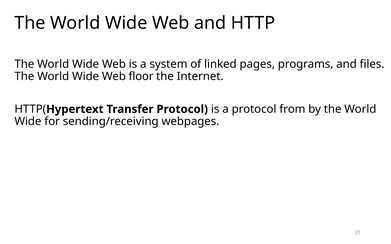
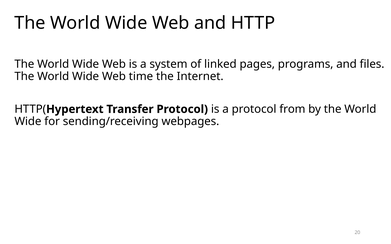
floor: floor -> time (141, 77)
